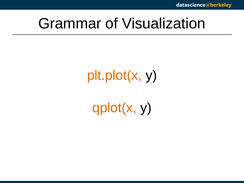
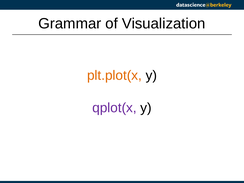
qplot(x colour: orange -> purple (114, 108)
